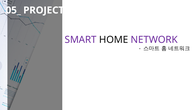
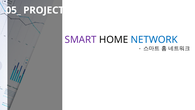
NETWORK colour: purple -> blue (154, 40)
